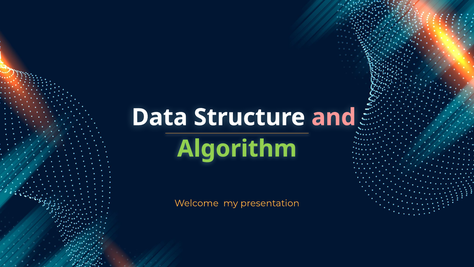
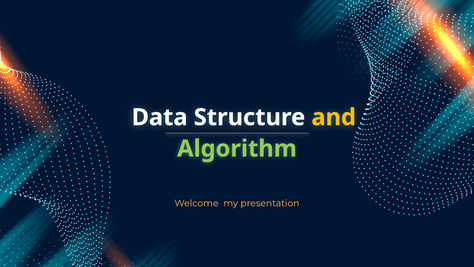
and colour: pink -> yellow (334, 117)
